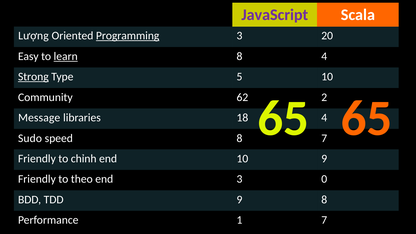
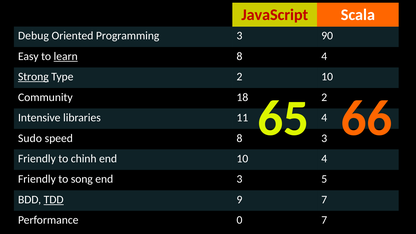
JavaScript colour: purple -> red (275, 15)
Lượng: Lượng -> Debug (33, 36)
Programming underline: present -> none (128, 36)
20: 20 -> 90 (327, 36)
Type 5: 5 -> 2 (239, 77)
62: 62 -> 18 (242, 97)
65 65: 65 -> 66 (366, 118)
Message: Message -> Intensive (39, 118)
18: 18 -> 11 (242, 118)
8 7: 7 -> 3 (324, 138)
10 9: 9 -> 4 (324, 159)
theo: theo -> song (82, 179)
0: 0 -> 5 (324, 179)
TDD underline: none -> present (54, 200)
9 8: 8 -> 7 (324, 200)
1: 1 -> 0 (239, 220)
